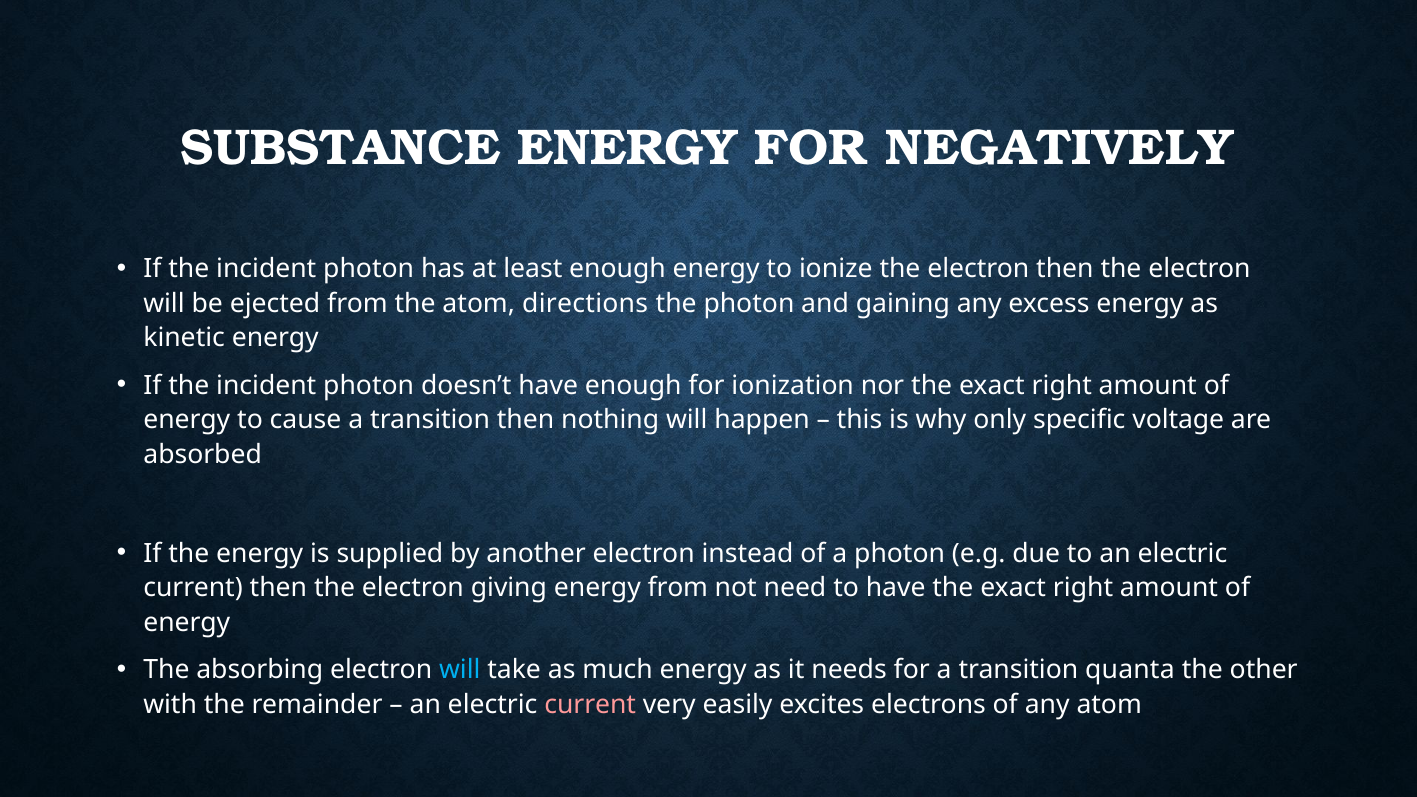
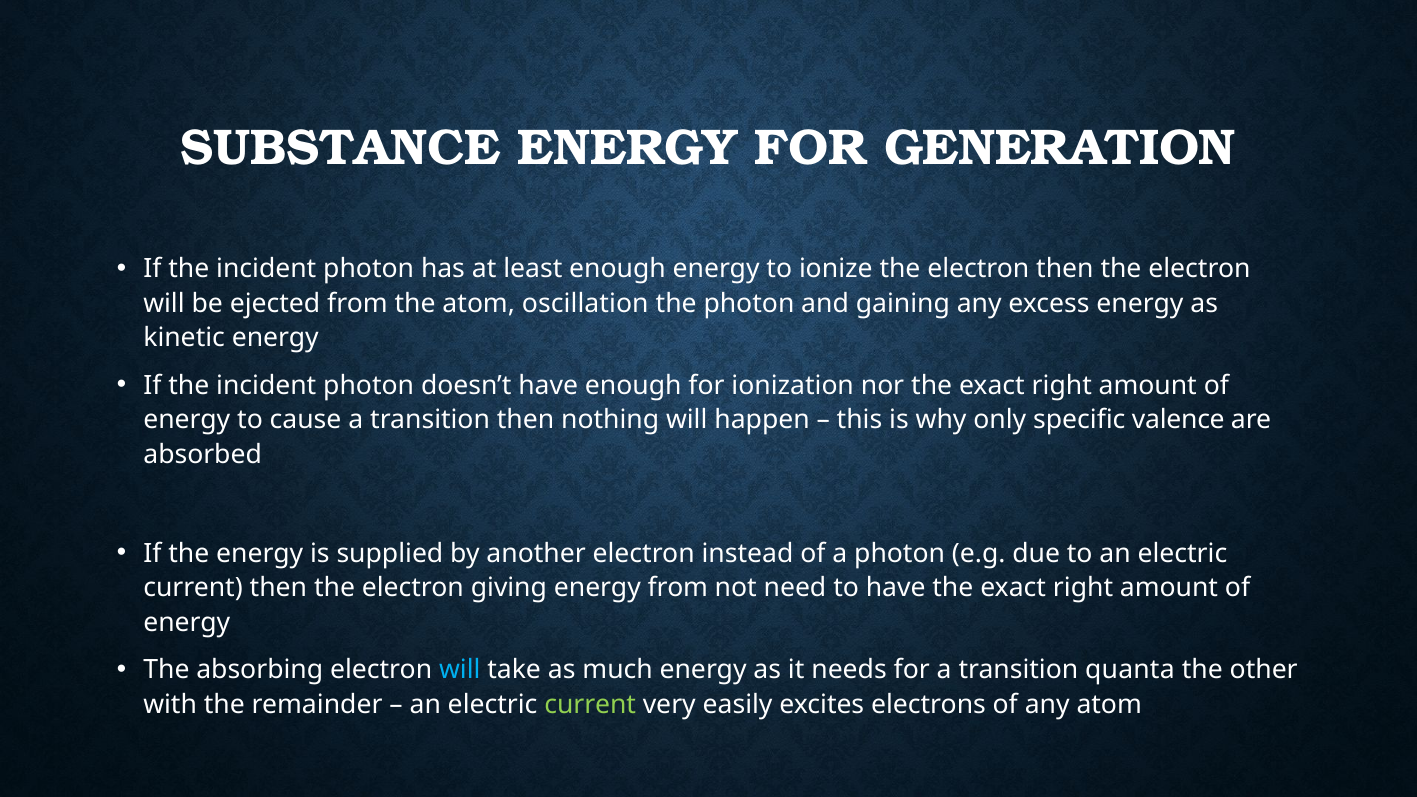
NEGATIVELY: NEGATIVELY -> GENERATION (1060, 148)
directions: directions -> oscillation (585, 304)
voltage: voltage -> valence (1178, 420)
current colour: pink -> light green (590, 704)
